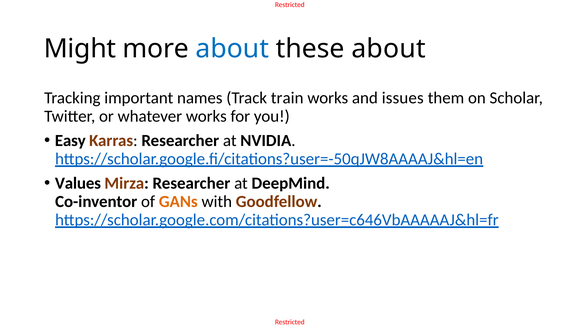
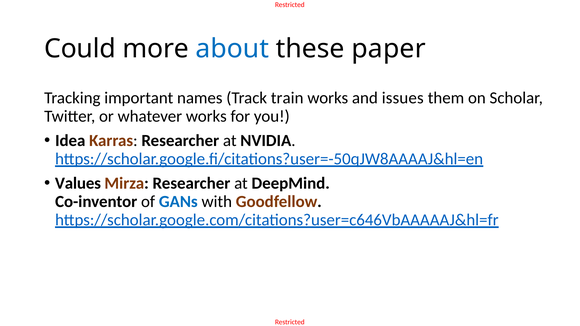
Might: Might -> Could (80, 49)
these about: about -> paper (389, 49)
Easy: Easy -> Idea (70, 141)
GANs colour: orange -> blue (178, 202)
